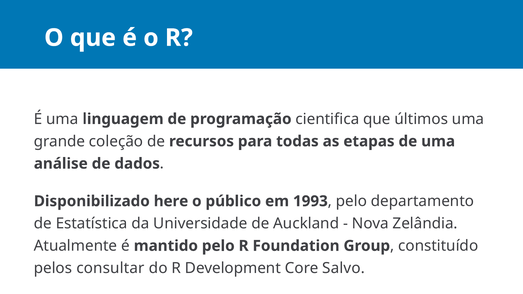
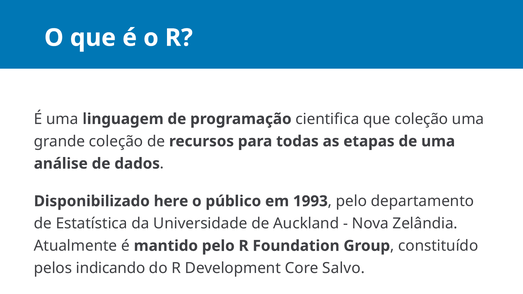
que últimos: últimos -> coleção (421, 119)
consultar: consultar -> indicando (111, 268)
